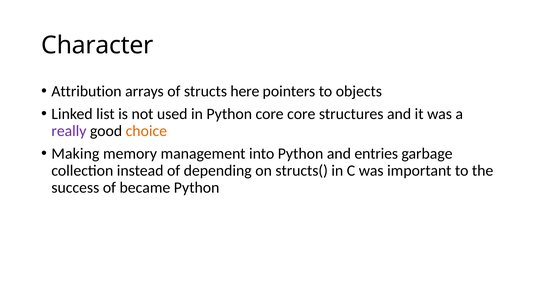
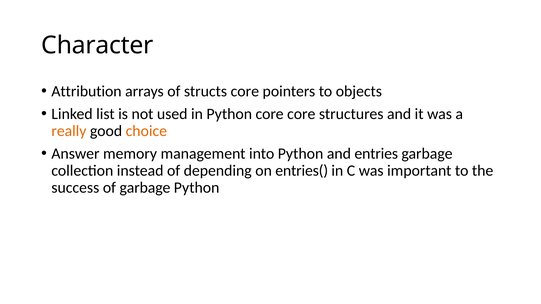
structs here: here -> core (245, 91)
really colour: purple -> orange (69, 131)
Making: Making -> Answer (75, 154)
structs(: structs( -> entries( (302, 171)
of became: became -> garbage (145, 188)
